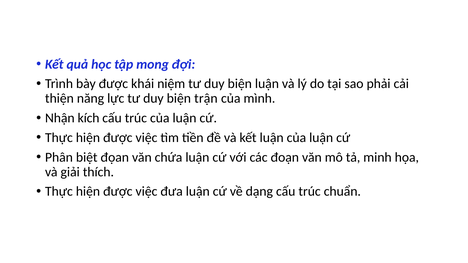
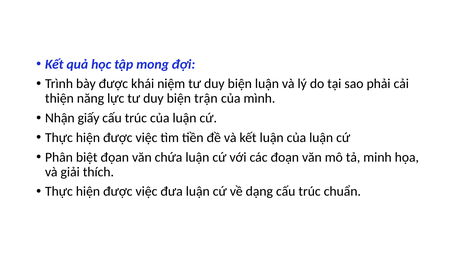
kích: kích -> giấy (89, 118)
